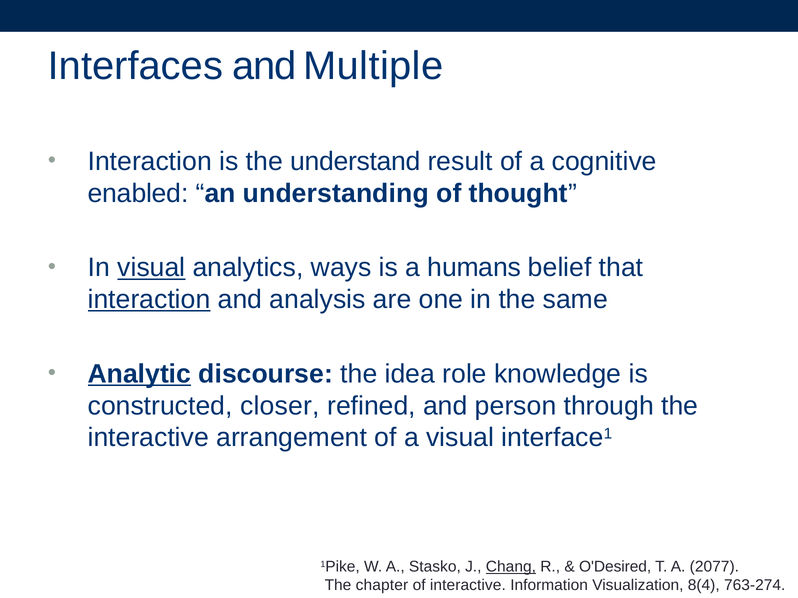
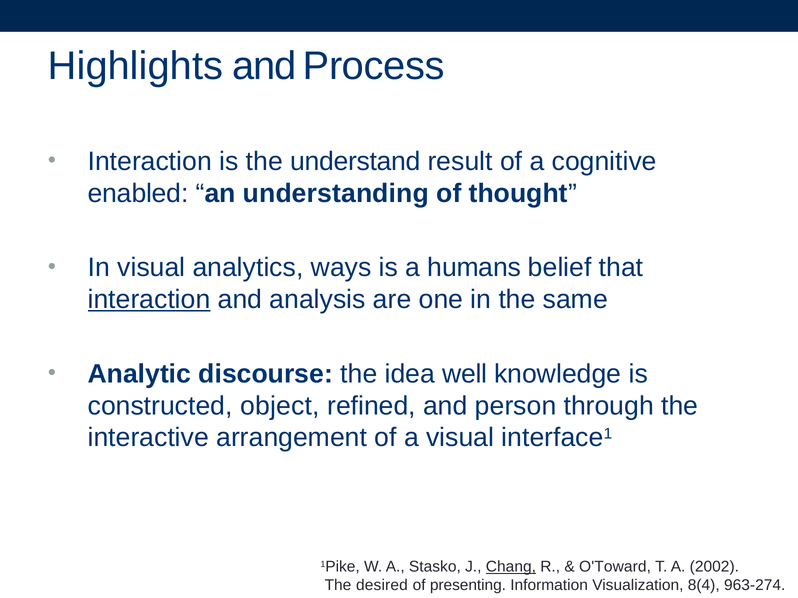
Interfaces: Interfaces -> Highlights (135, 66)
Multiple: Multiple -> Process (374, 66)
visual underline: present -> none (151, 268)
Analytic underline: present -> none (139, 374)
role: role -> well (465, 374)
closer: closer -> object (280, 406)
O'Desired: O'Desired -> O'Toward (615, 567)
2077: 2077 -> 2002 (714, 567)
chapter: chapter -> desired (382, 586)
of interactive: interactive -> presenting (468, 586)
763-274: 763-274 -> 963-274 (755, 586)
